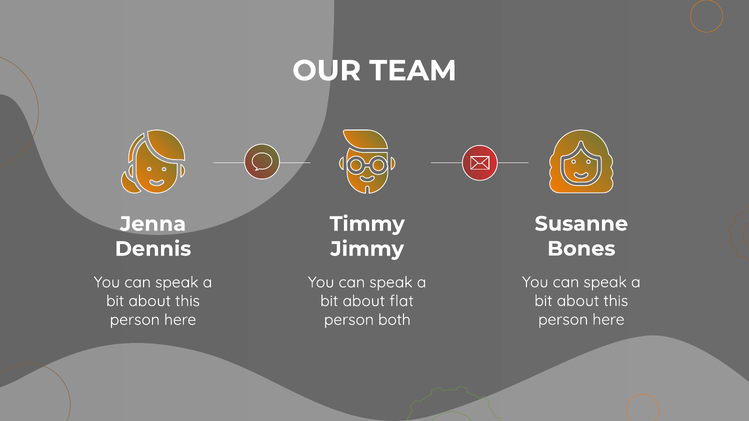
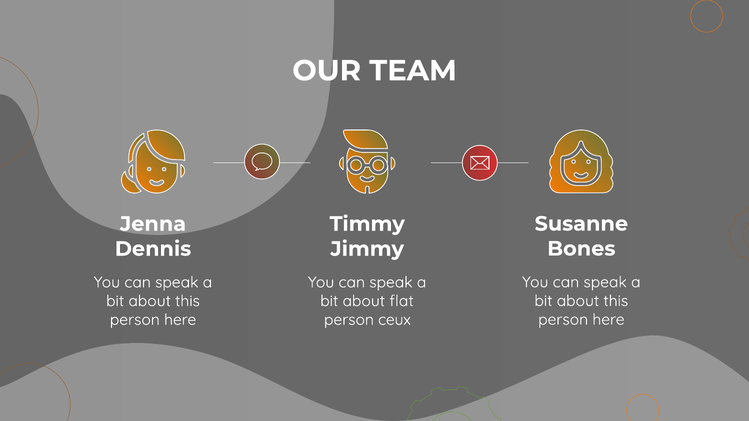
both: both -> ceux (394, 320)
